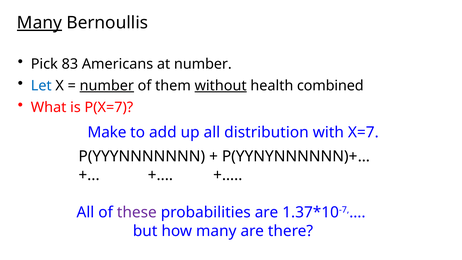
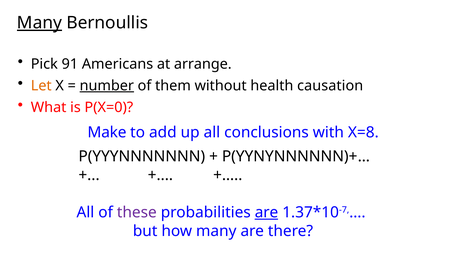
83: 83 -> 91 (70, 64)
at number: number -> arrange (203, 64)
Let colour: blue -> orange (41, 86)
without underline: present -> none (221, 86)
combined: combined -> causation (330, 86)
P(X=7: P(X=7 -> P(X=0 (109, 107)
distribution: distribution -> conclusions (267, 132)
X=7: X=7 -> X=8 (363, 132)
are underline: none -> present (267, 212)
